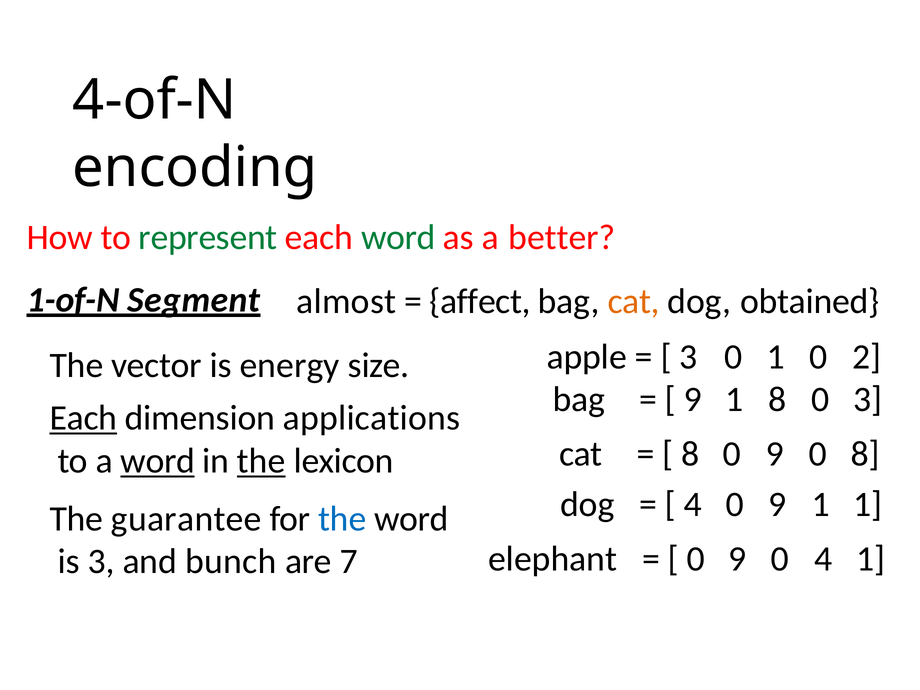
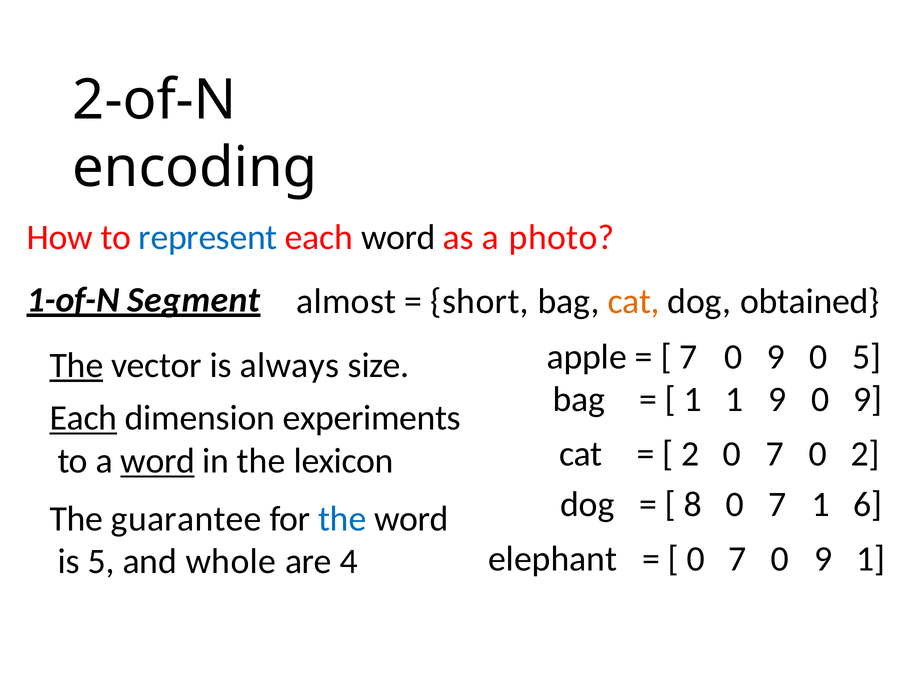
4-of-N: 4-of-N -> 2-of-N (154, 100)
represent colour: green -> blue (208, 238)
word colour: green -> black (398, 238)
better: better -> photo (562, 238)
affect: affect -> short (480, 302)
3: 3 -> 7 (689, 357)
1: 1 -> 9 (776, 357)
0 2: 2 -> 5 (867, 357)
The underline: none -> present (76, 365)
energy: energy -> always (289, 365)
9: 9 -> 1 (693, 400)
1 8: 8 -> 9 (777, 400)
3: 3 -> 9 (868, 400)
applications: applications -> experiments (372, 418)
8: 8 -> 2 (690, 454)
9: 9 -> 7 (775, 454)
0 8: 8 -> 2 (865, 454)
the underline: present -> none (261, 461)
4: 4 -> 8 (693, 504)
9: 9 -> 7 (777, 504)
1 1: 1 -> 6 (868, 504)
9: 9 -> 7 (737, 559)
4: 4 -> 9 (823, 559)
is 3: 3 -> 5 (101, 562)
bunch: bunch -> whole (231, 562)
7: 7 -> 4 (349, 562)
